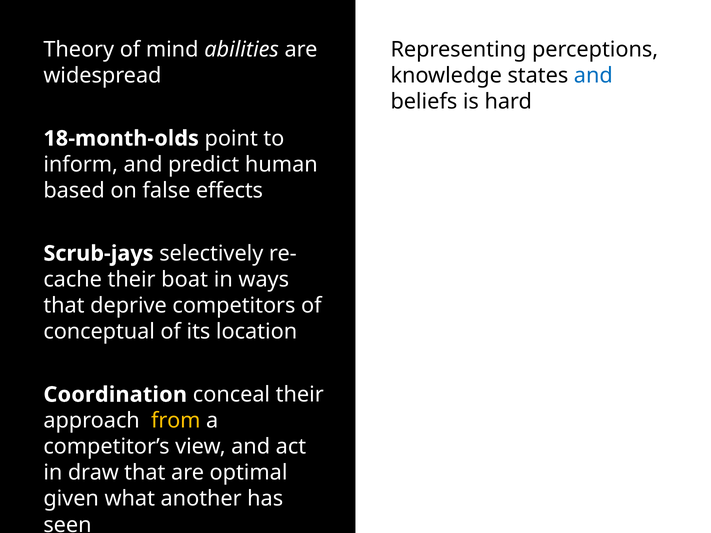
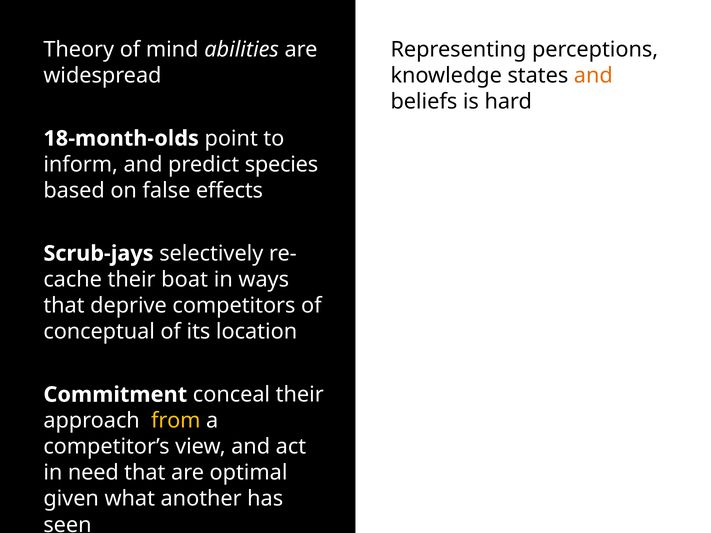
and colour: blue -> orange (593, 76)
human: human -> species (281, 165)
Coordination: Coordination -> Commitment (115, 395)
draw: draw -> need (93, 473)
